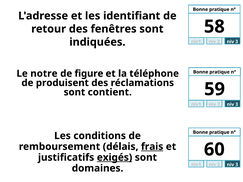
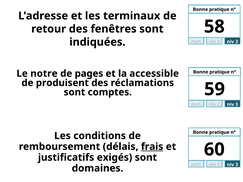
identifiant: identifiant -> terminaux (132, 16)
figure: figure -> pages (89, 74)
téléphone: téléphone -> accessible (154, 74)
contient: contient -> comptes (110, 92)
exigés underline: present -> none (115, 158)
